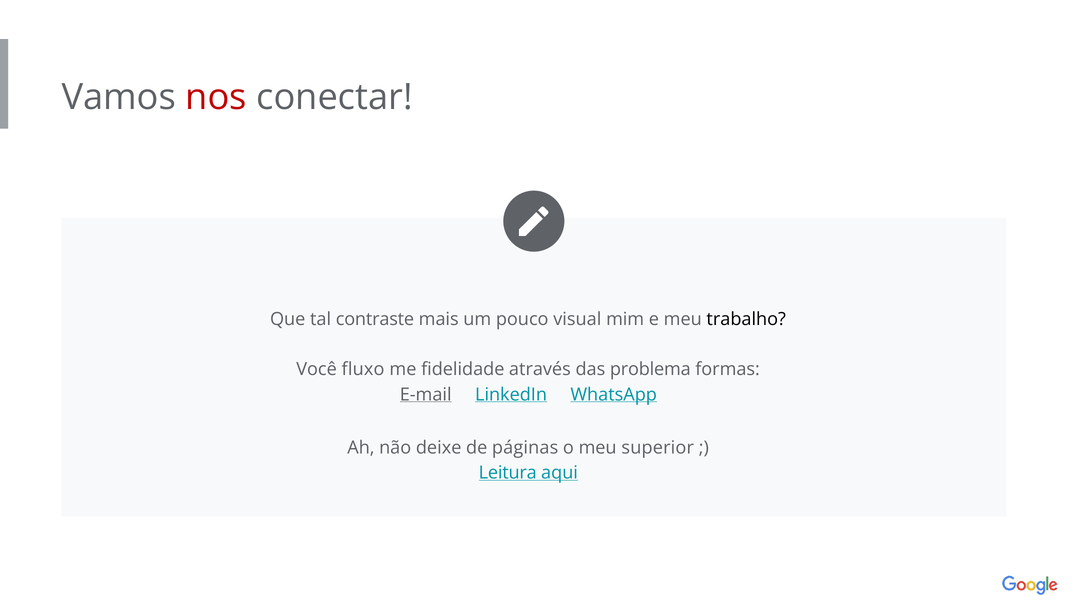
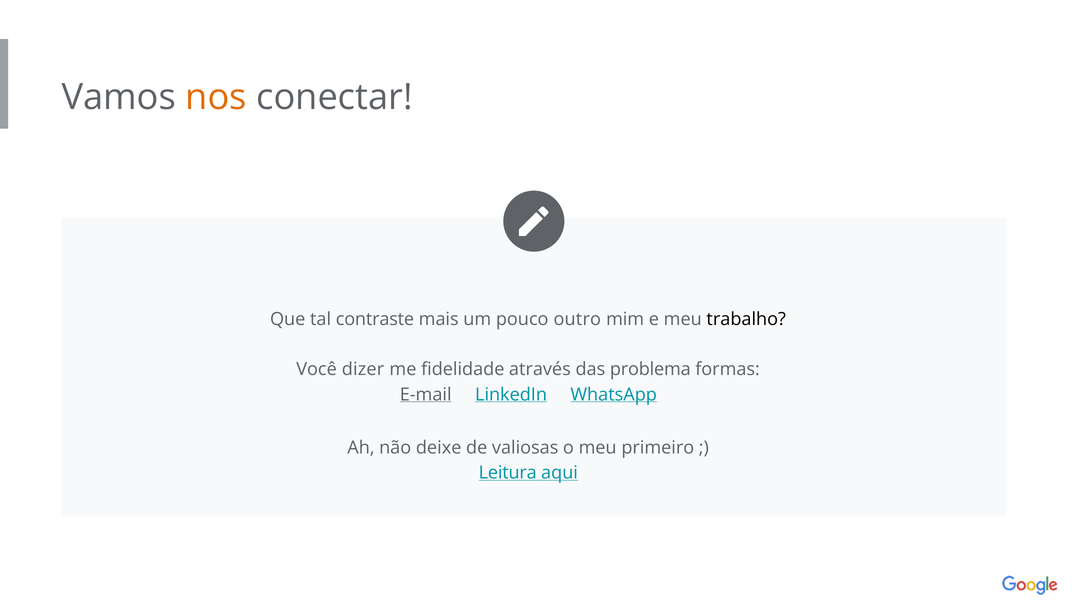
nos colour: red -> orange (216, 98)
visual: visual -> outro (577, 319)
fluxo: fluxo -> dizer (363, 369)
páginas: páginas -> valiosas (525, 448)
superior: superior -> primeiro (658, 448)
